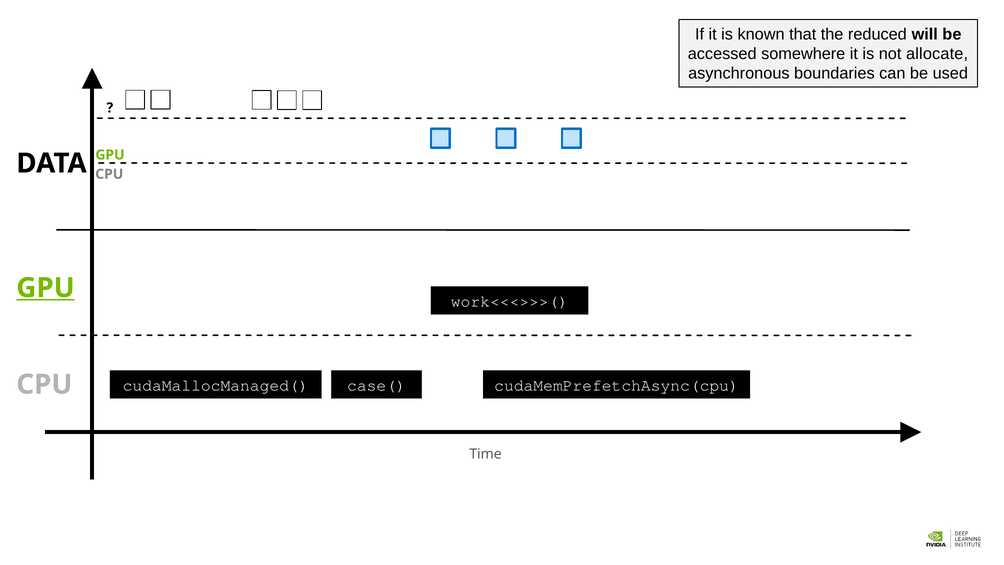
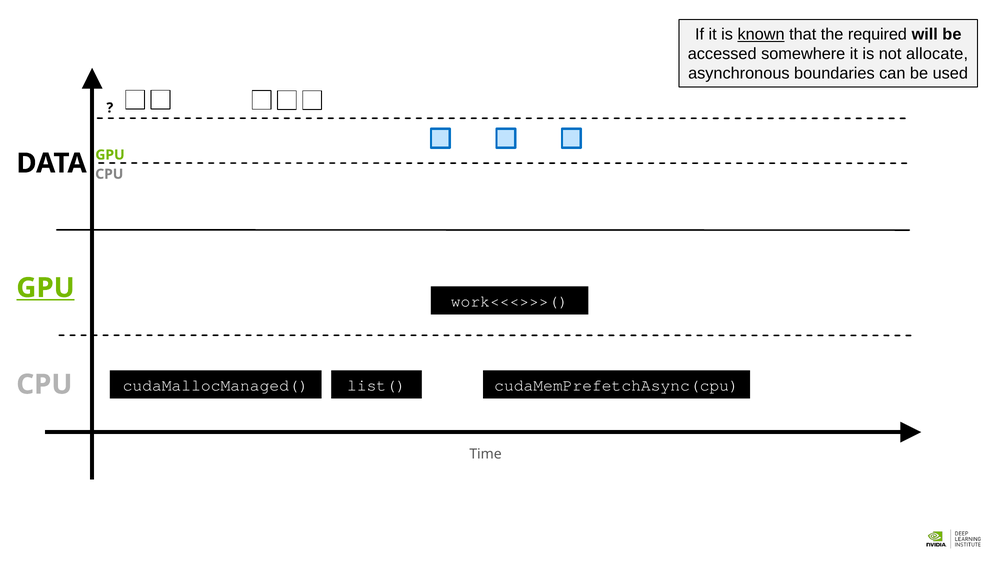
known underline: none -> present (761, 34)
reduced: reduced -> required (877, 34)
case(: case( -> list( (376, 385)
